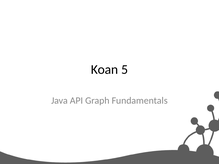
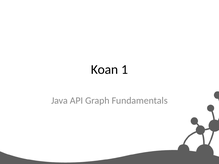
5: 5 -> 1 (125, 70)
